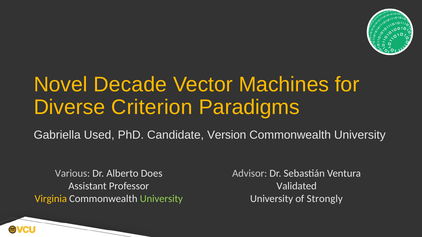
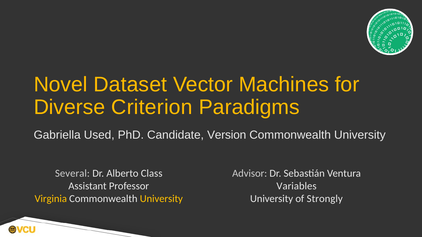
Decade: Decade -> Dataset (130, 85)
Various: Various -> Several (72, 174)
Does: Does -> Class (152, 174)
Validated: Validated -> Variables (297, 186)
University colour: light green -> yellow (161, 199)
